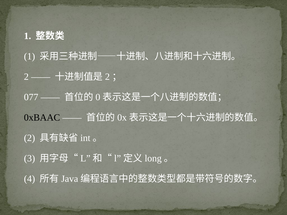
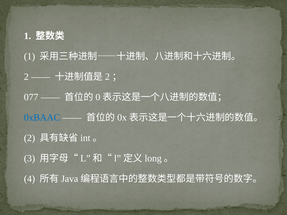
0xBAAC colour: black -> blue (42, 118)
